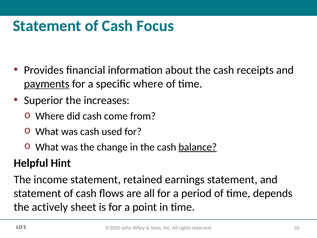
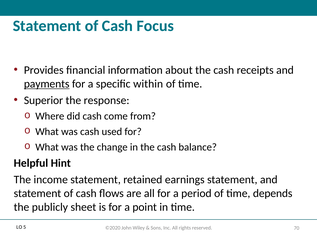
specific where: where -> within (148, 84)
increases: increases -> response (107, 100)
balance underline: present -> none (198, 147)
actively: actively -> publicly (50, 207)
